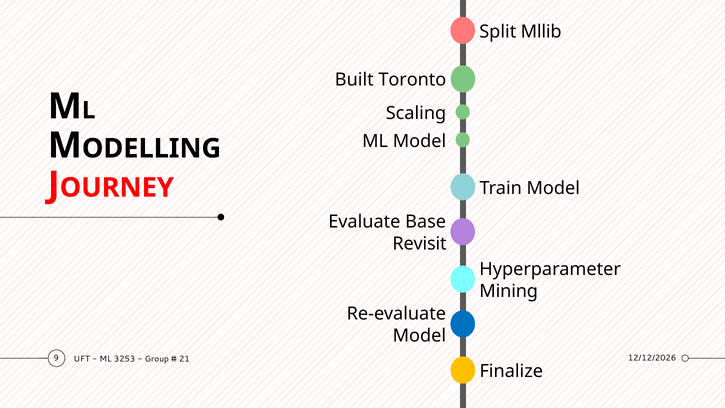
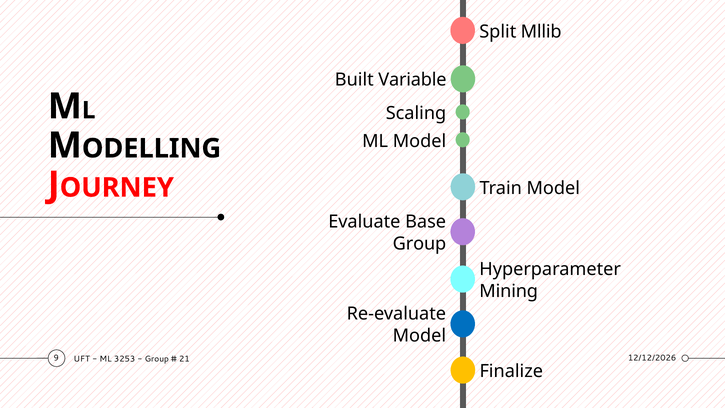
Toronto: Toronto -> Variable (412, 80)
Revisit: Revisit -> Group (419, 243)
